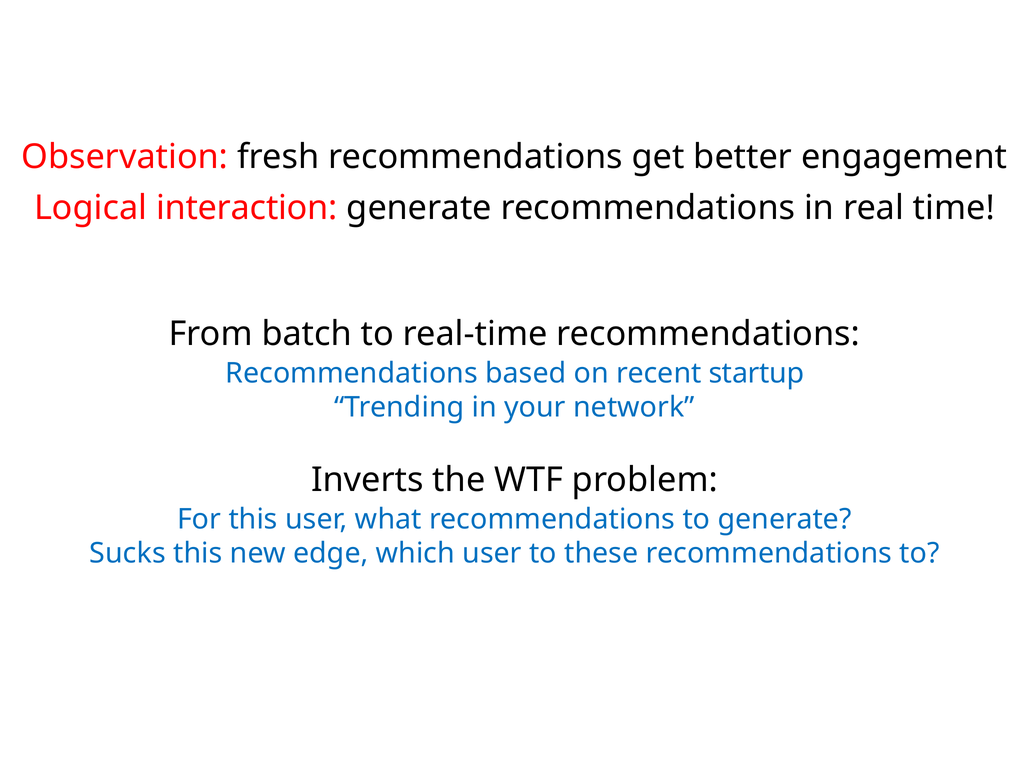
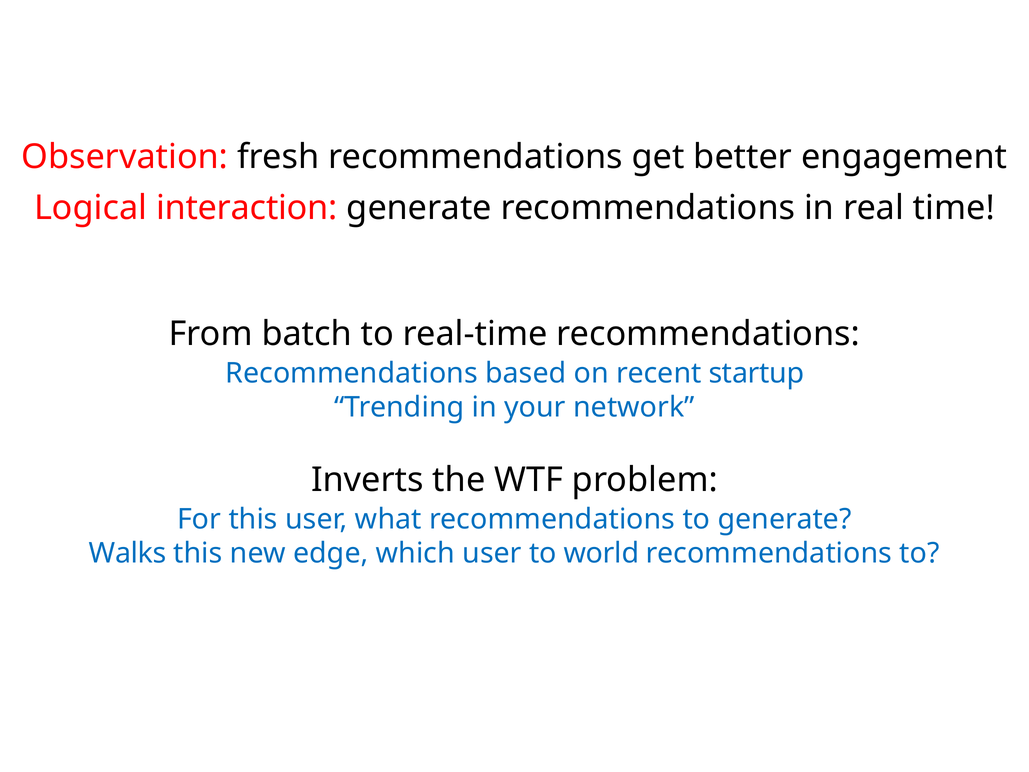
Sucks: Sucks -> Walks (128, 553)
these: these -> world (601, 553)
